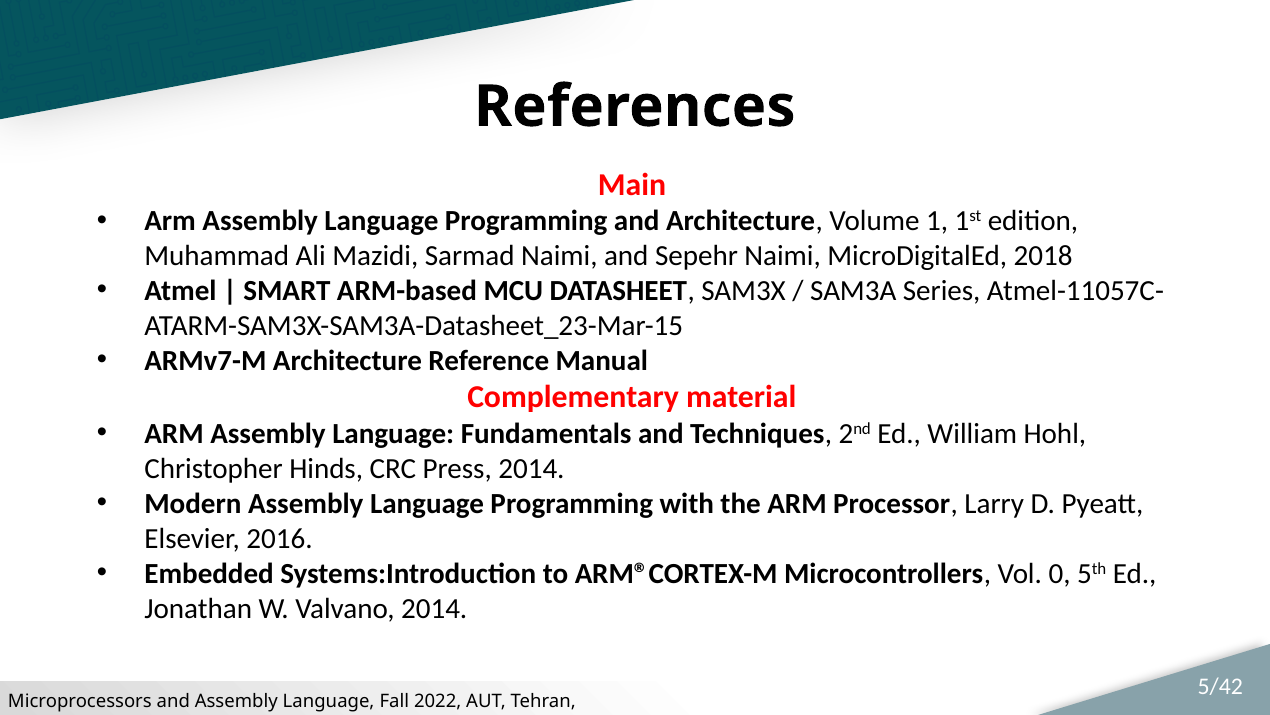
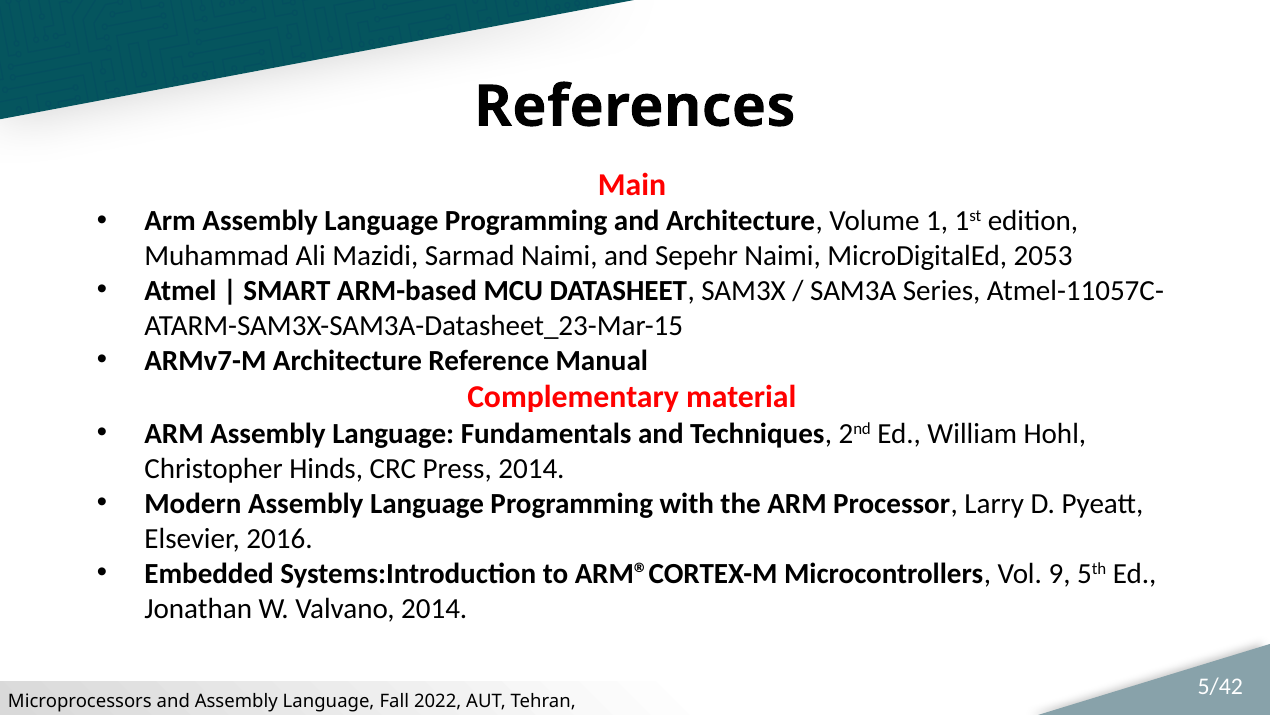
2018: 2018 -> 2053 (1043, 256)
0: 0 -> 9 (1060, 573)
